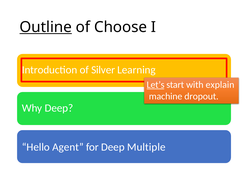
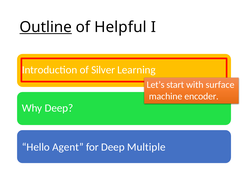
Choose: Choose -> Helpful (120, 27)
Let’s underline: present -> none (156, 85)
explain: explain -> surface (220, 85)
dropout: dropout -> encoder (201, 96)
